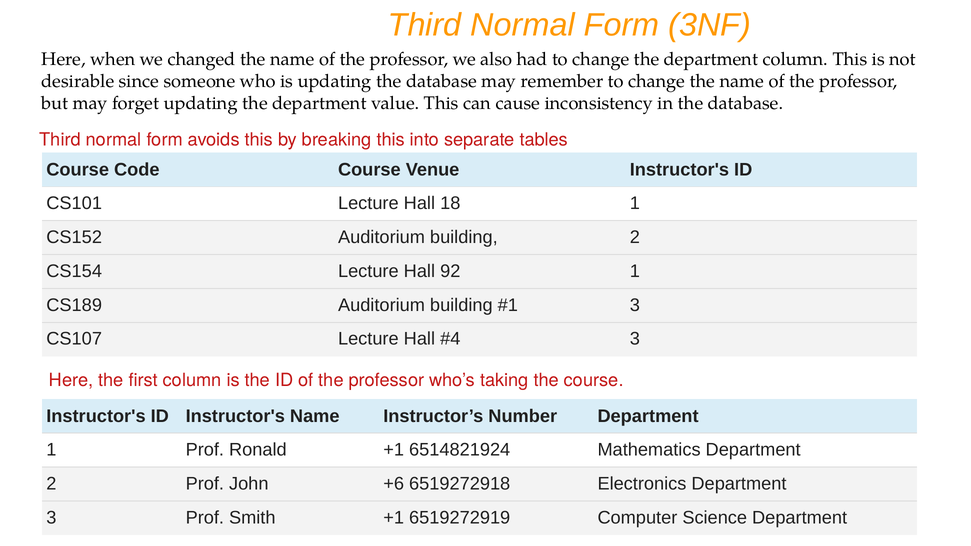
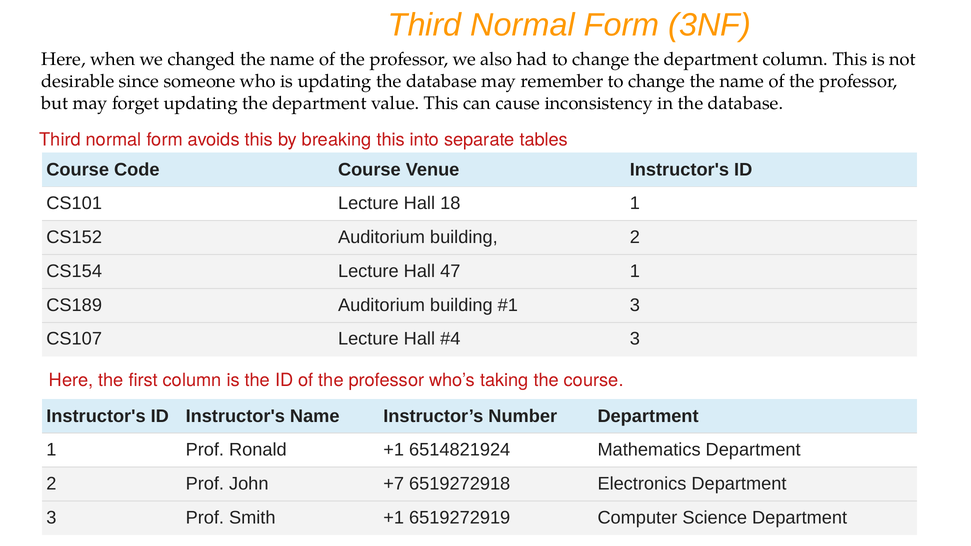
92: 92 -> 47 (450, 271)
+6: +6 -> +7 (394, 484)
